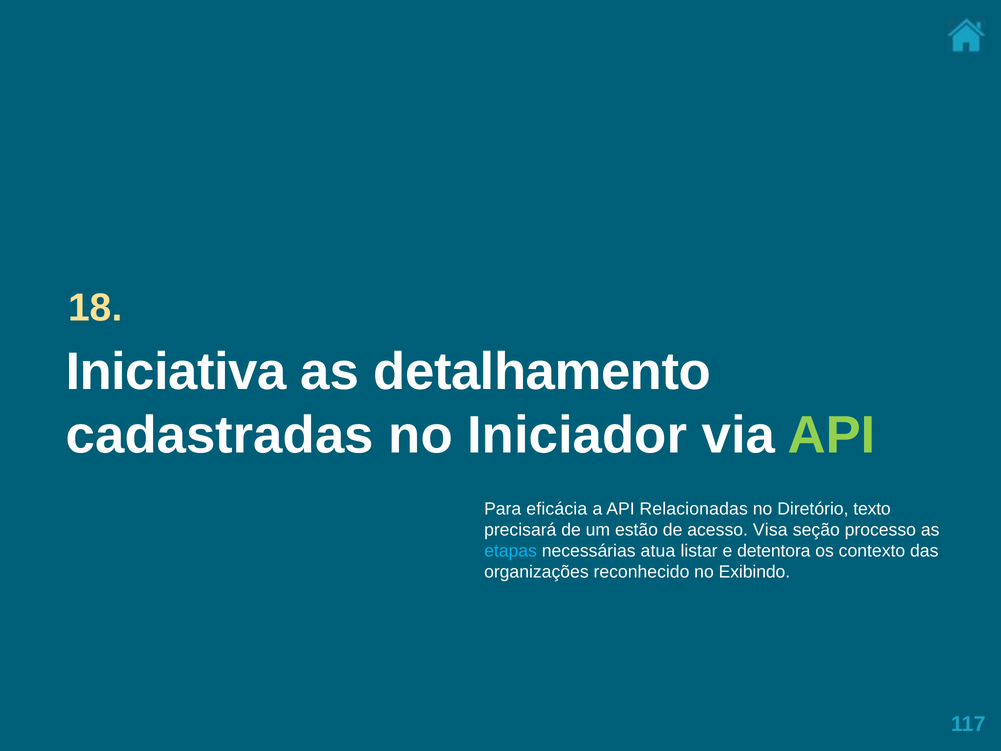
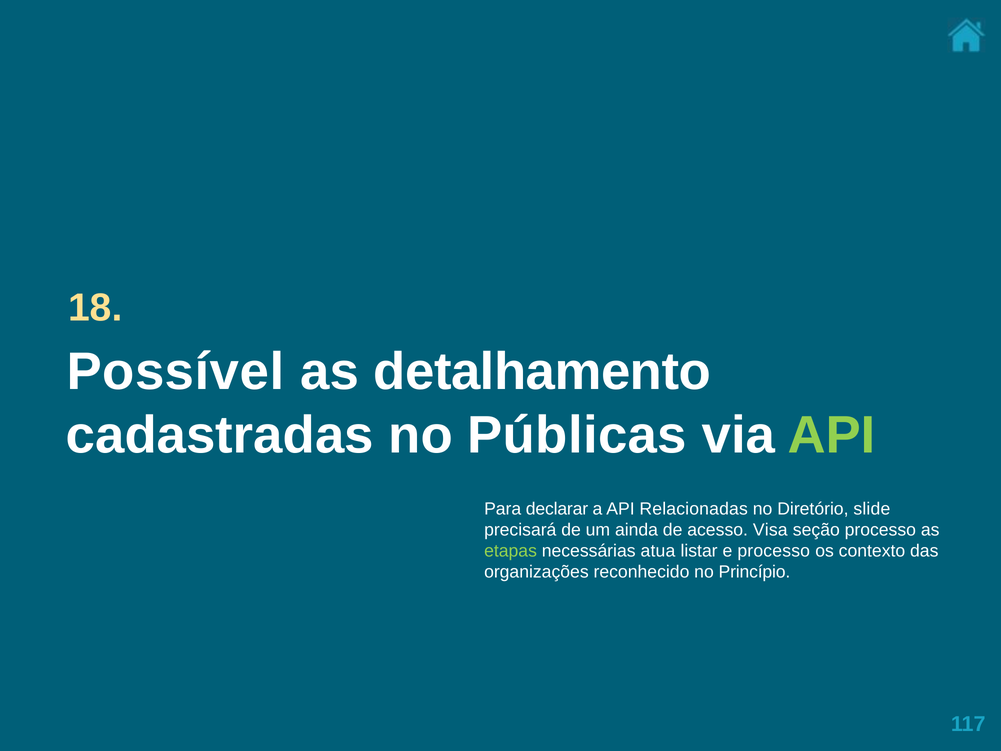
Iniciativa: Iniciativa -> Possível (175, 372)
Iniciador: Iniciador -> Públicas (577, 435)
eficácia: eficácia -> declarar (557, 509)
texto: texto -> slide (872, 509)
estão: estão -> ainda (637, 530)
etapas colour: light blue -> light green (511, 551)
e detentora: detentora -> processo (774, 551)
Exibindo: Exibindo -> Princípio (754, 572)
